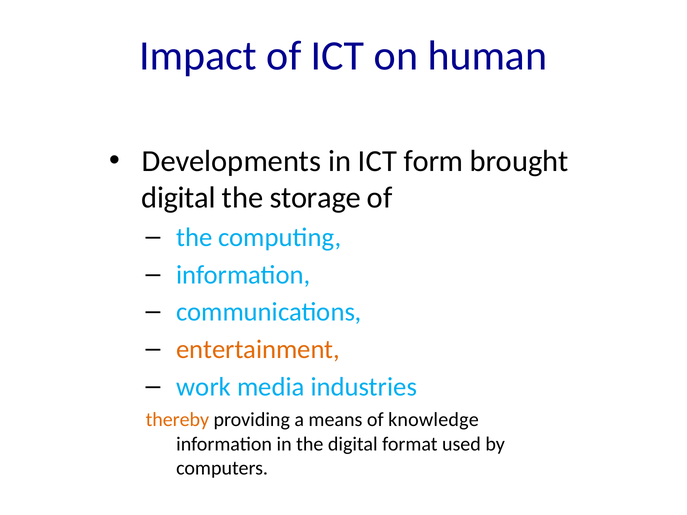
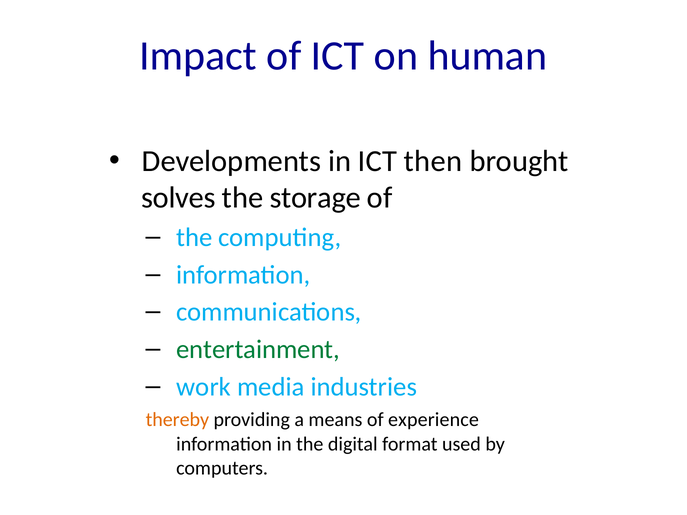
form: form -> then (433, 161)
digital: digital -> solves (179, 198)
entertainment colour: orange -> green (258, 350)
knowledge: knowledge -> experience (433, 420)
